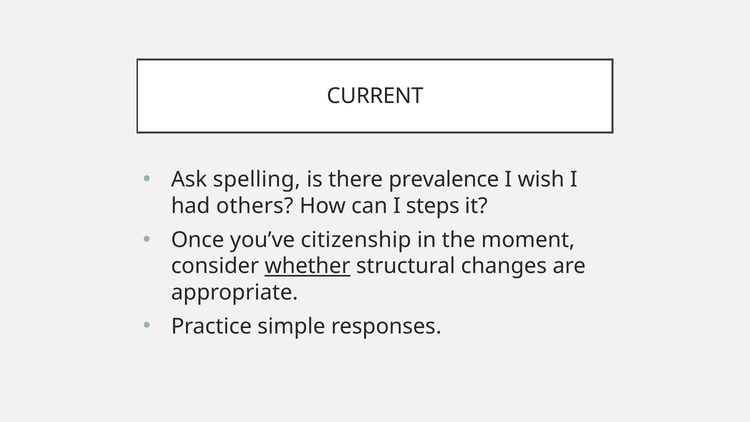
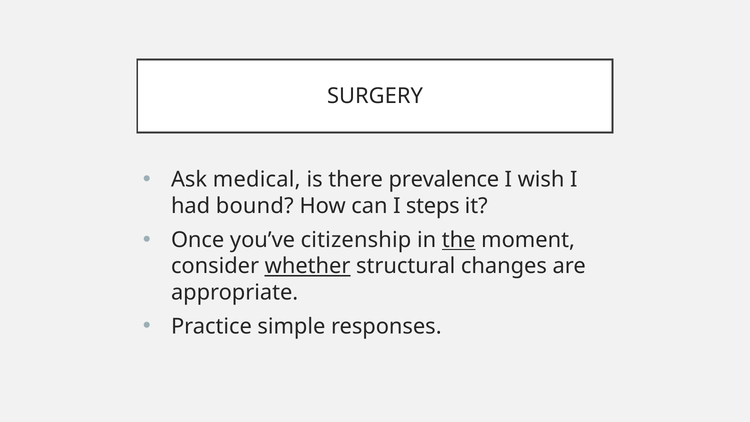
CURRENT: CURRENT -> SURGERY (375, 96)
spelling: spelling -> medical (257, 180)
others: others -> bound (255, 206)
the underline: none -> present (459, 240)
